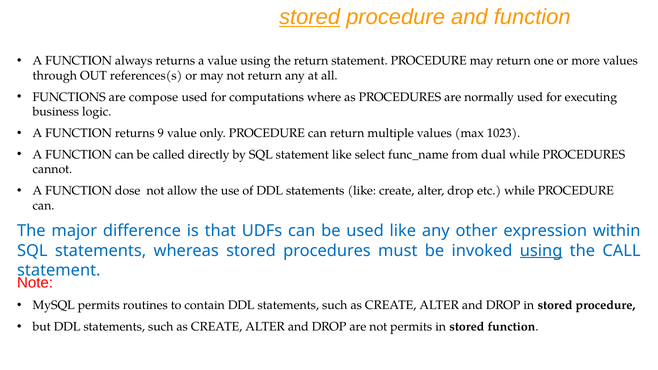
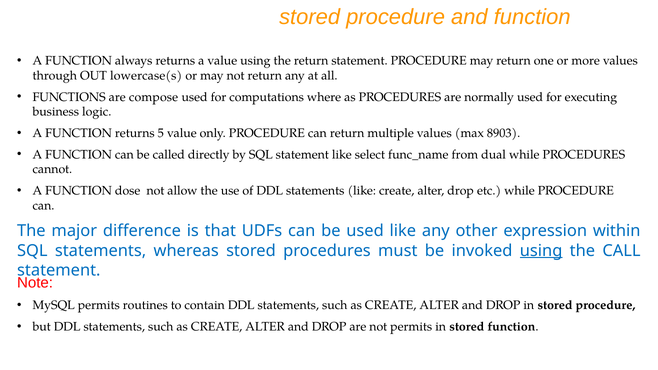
stored underline: present -> none (310, 17)
references(s: references(s -> lowercase(s (146, 76)
9: 9 -> 5 (161, 133)
1023: 1023 -> 8903 (504, 133)
